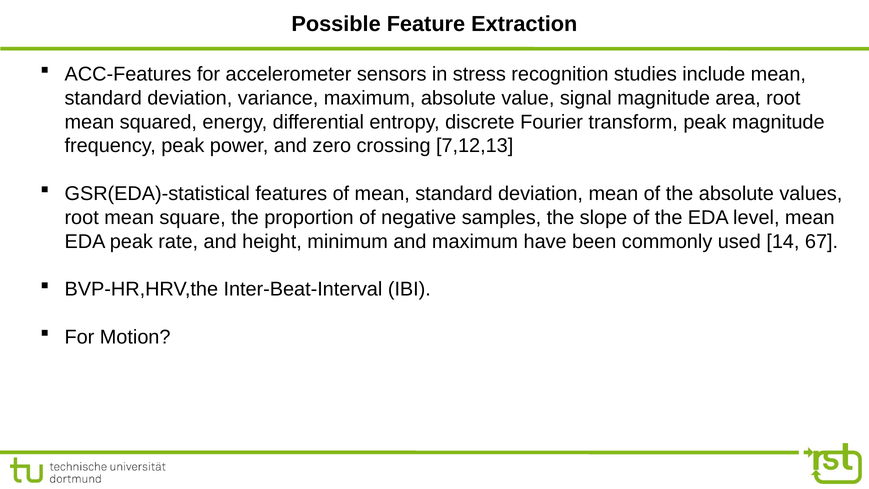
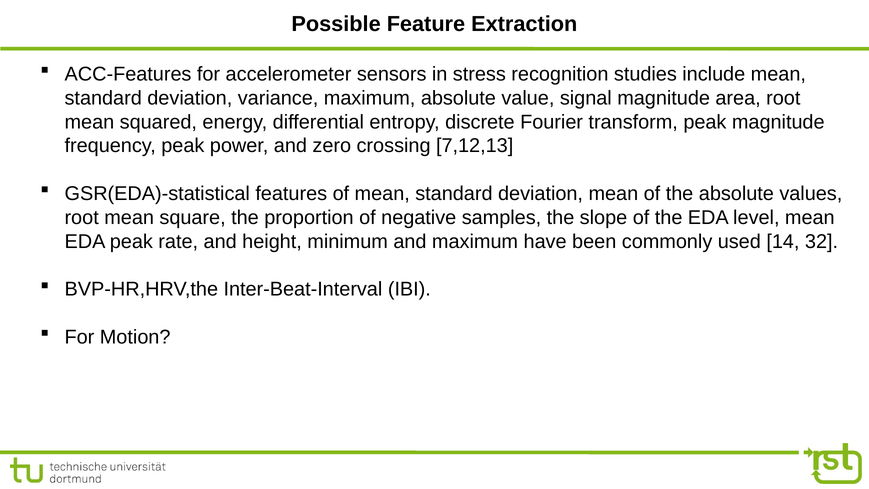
67: 67 -> 32 (822, 241)
